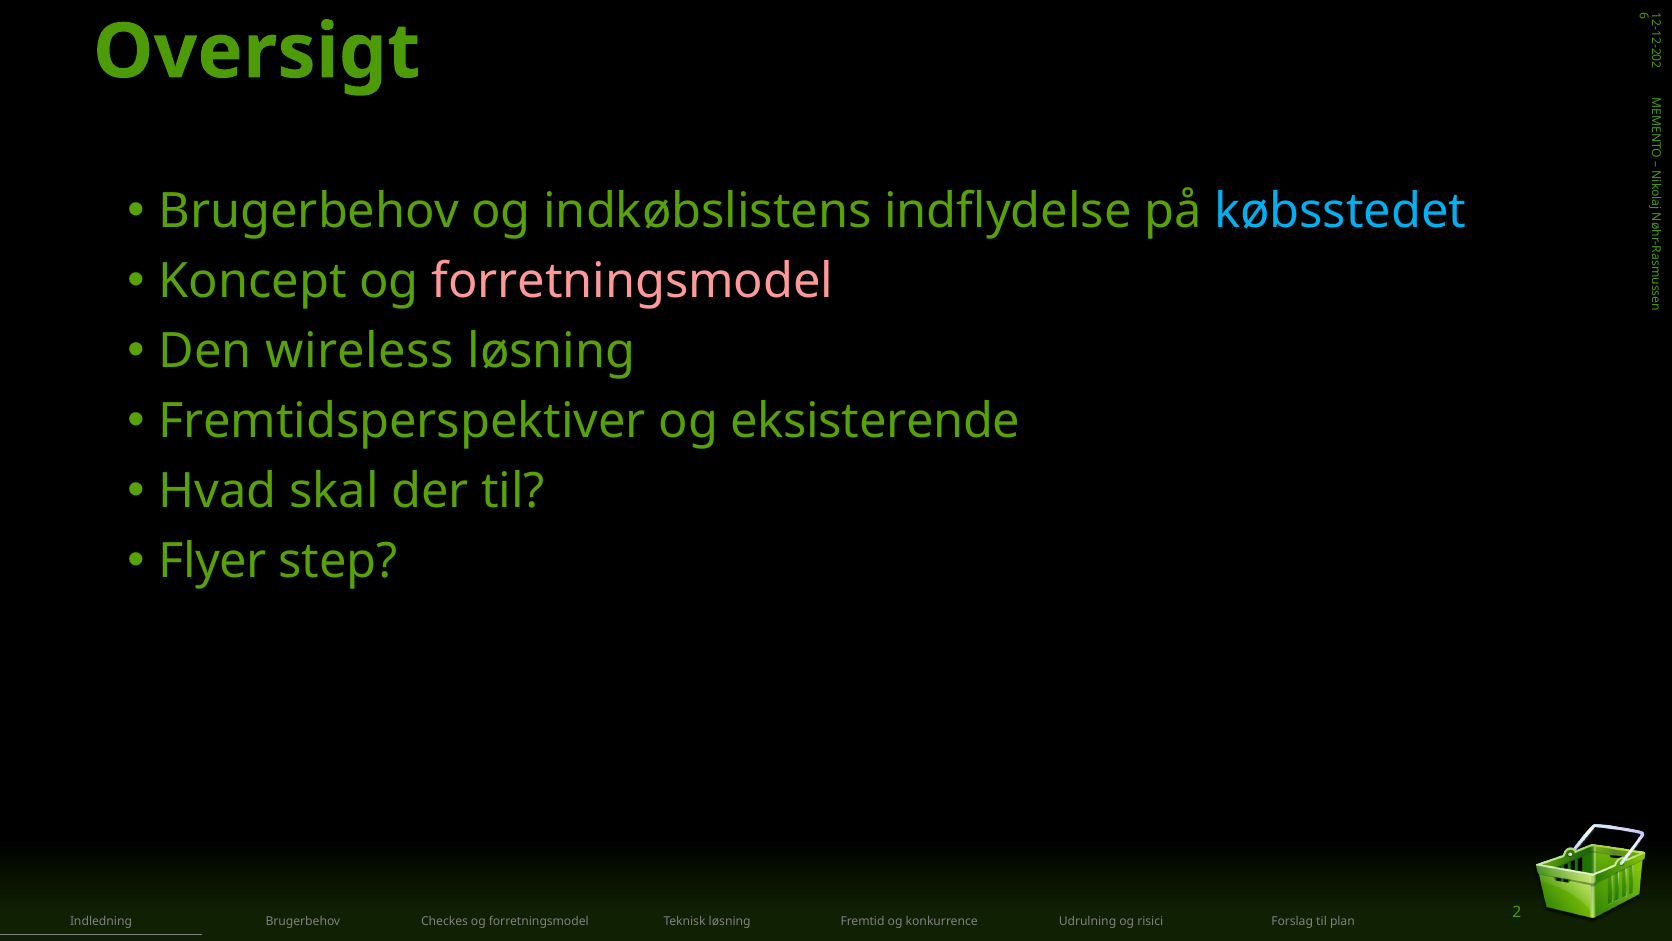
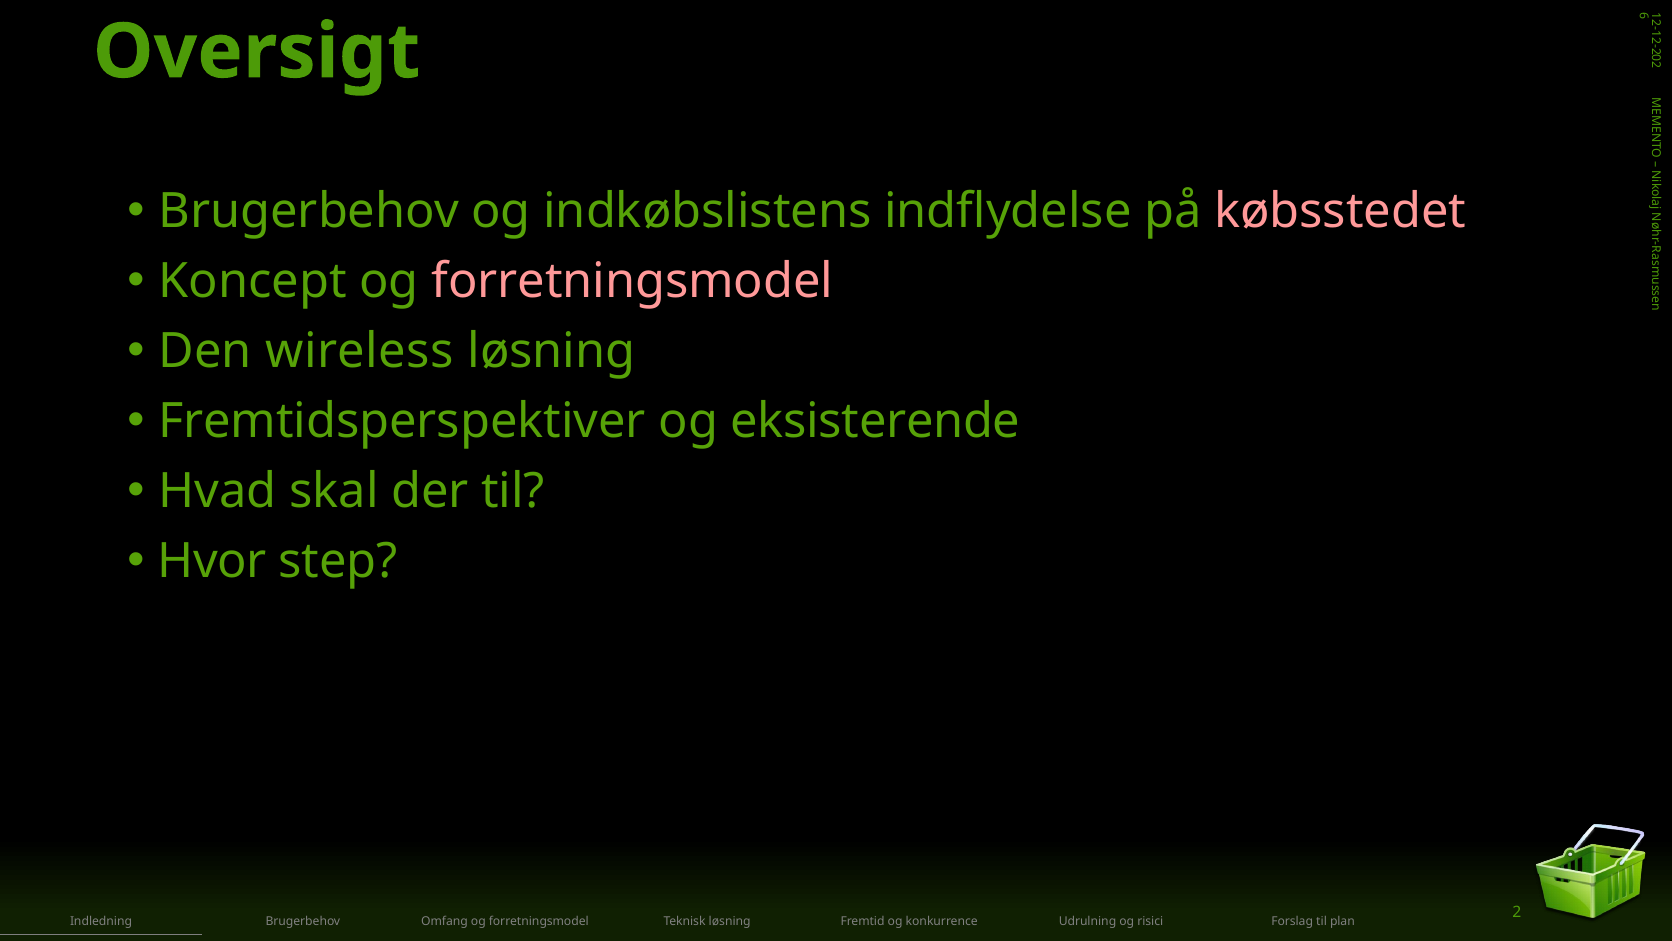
købsstedet colour: light blue -> pink (1340, 211)
Flyer: Flyer -> Hvor (212, 561)
Checkes: Checkes -> Omfang (444, 921)
